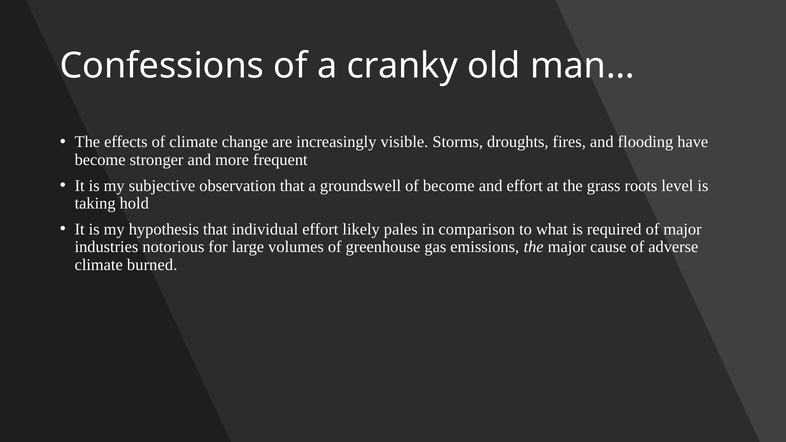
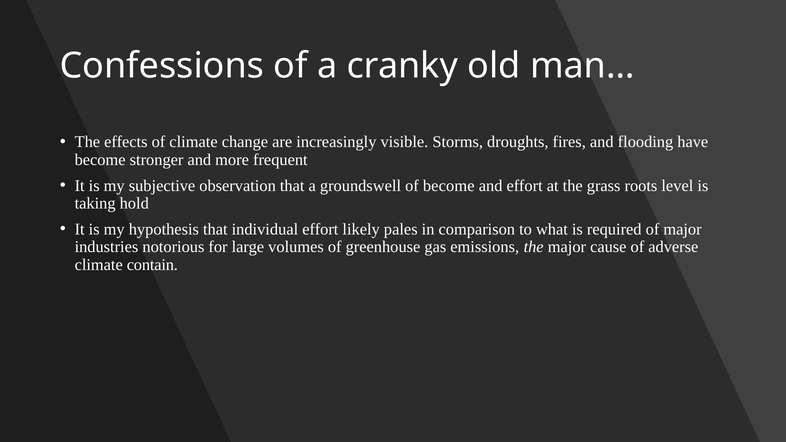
burned: burned -> contain (152, 265)
